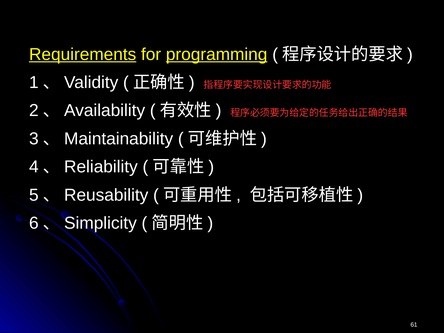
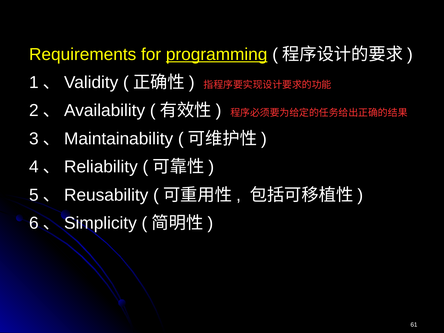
Requirements underline: present -> none (83, 54)
